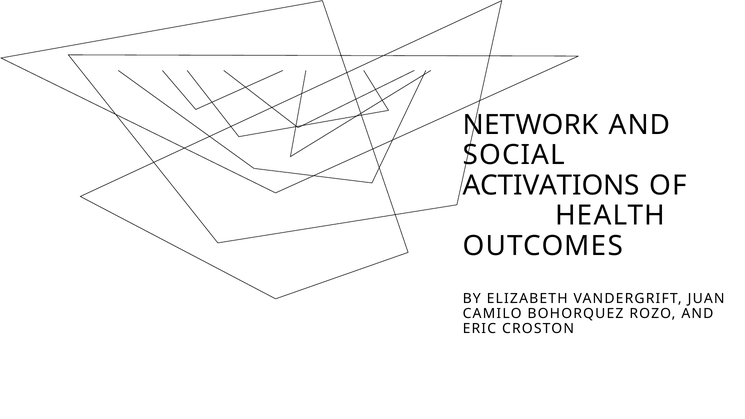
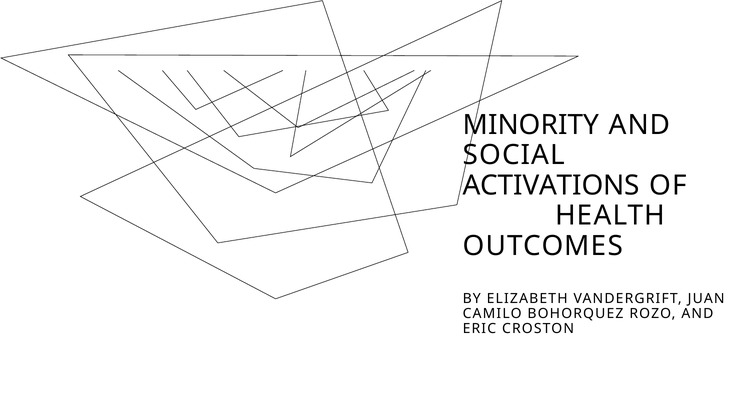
NETWORK: NETWORK -> MINORITY (531, 125)
